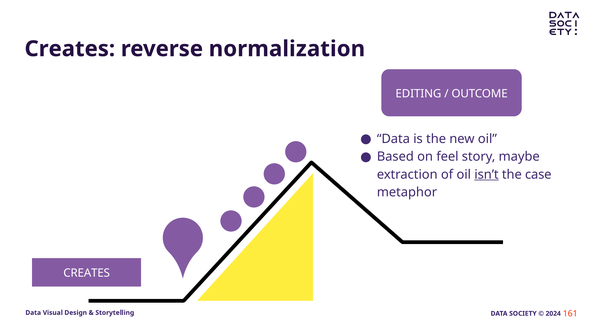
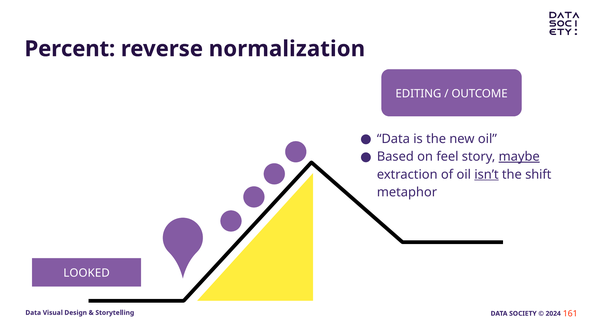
Creates: Creates -> Percent (70, 49)
maybe underline: none -> present (519, 157)
case: case -> shift (538, 174)
CREATES: CREATES -> LOOKED (87, 273)
